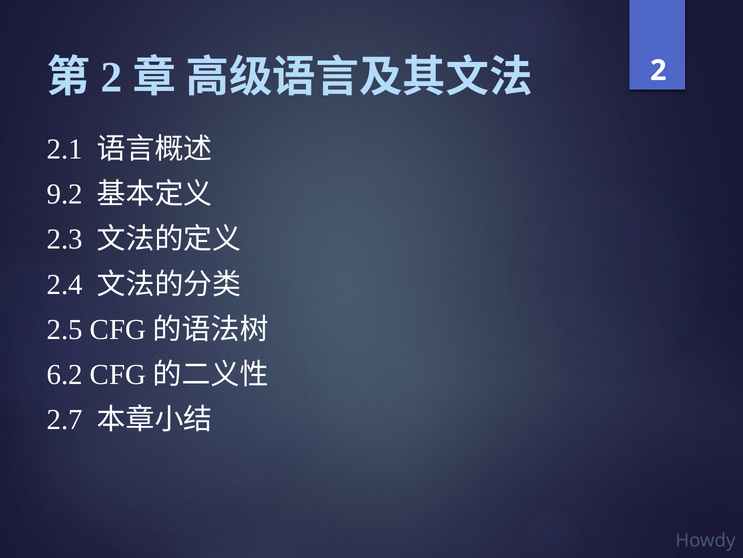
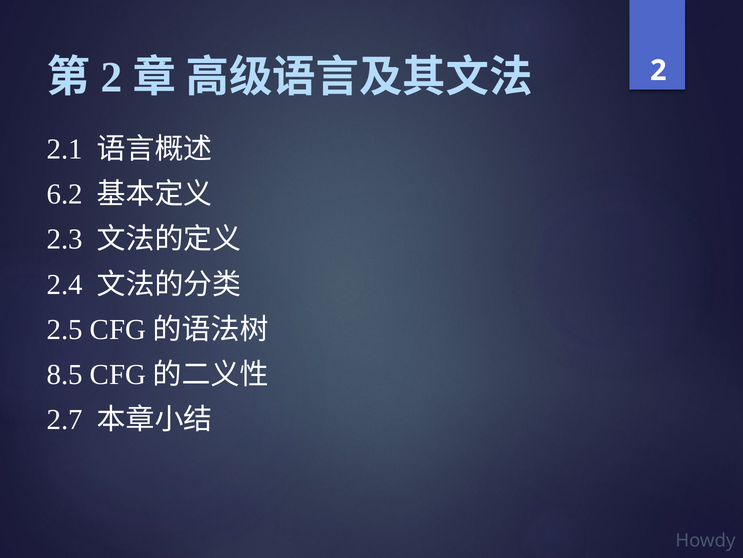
9.2: 9.2 -> 6.2 (65, 194)
6.2: 6.2 -> 8.5 (65, 374)
